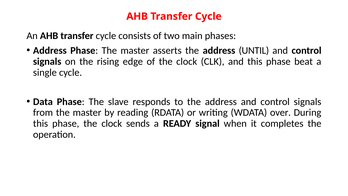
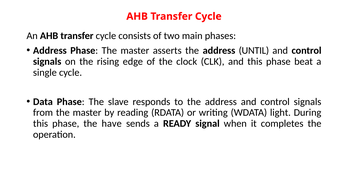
over: over -> light (280, 112)
phase the clock: clock -> have (112, 123)
